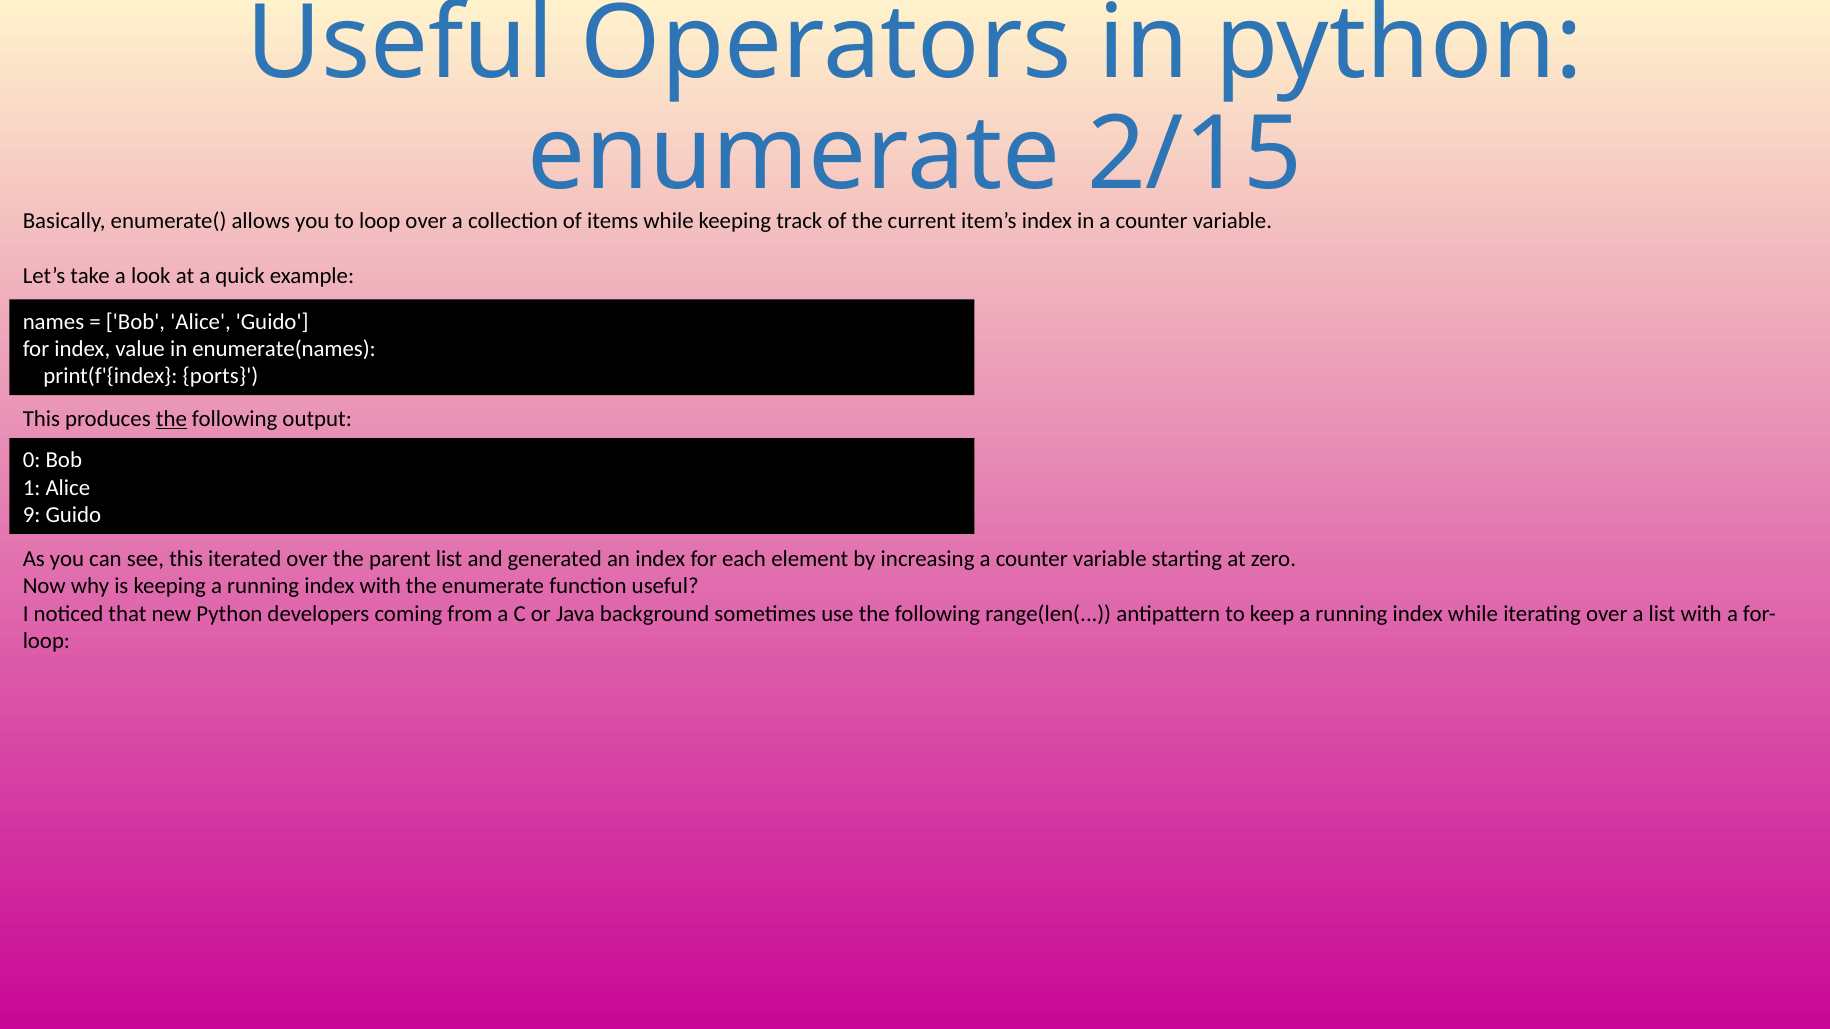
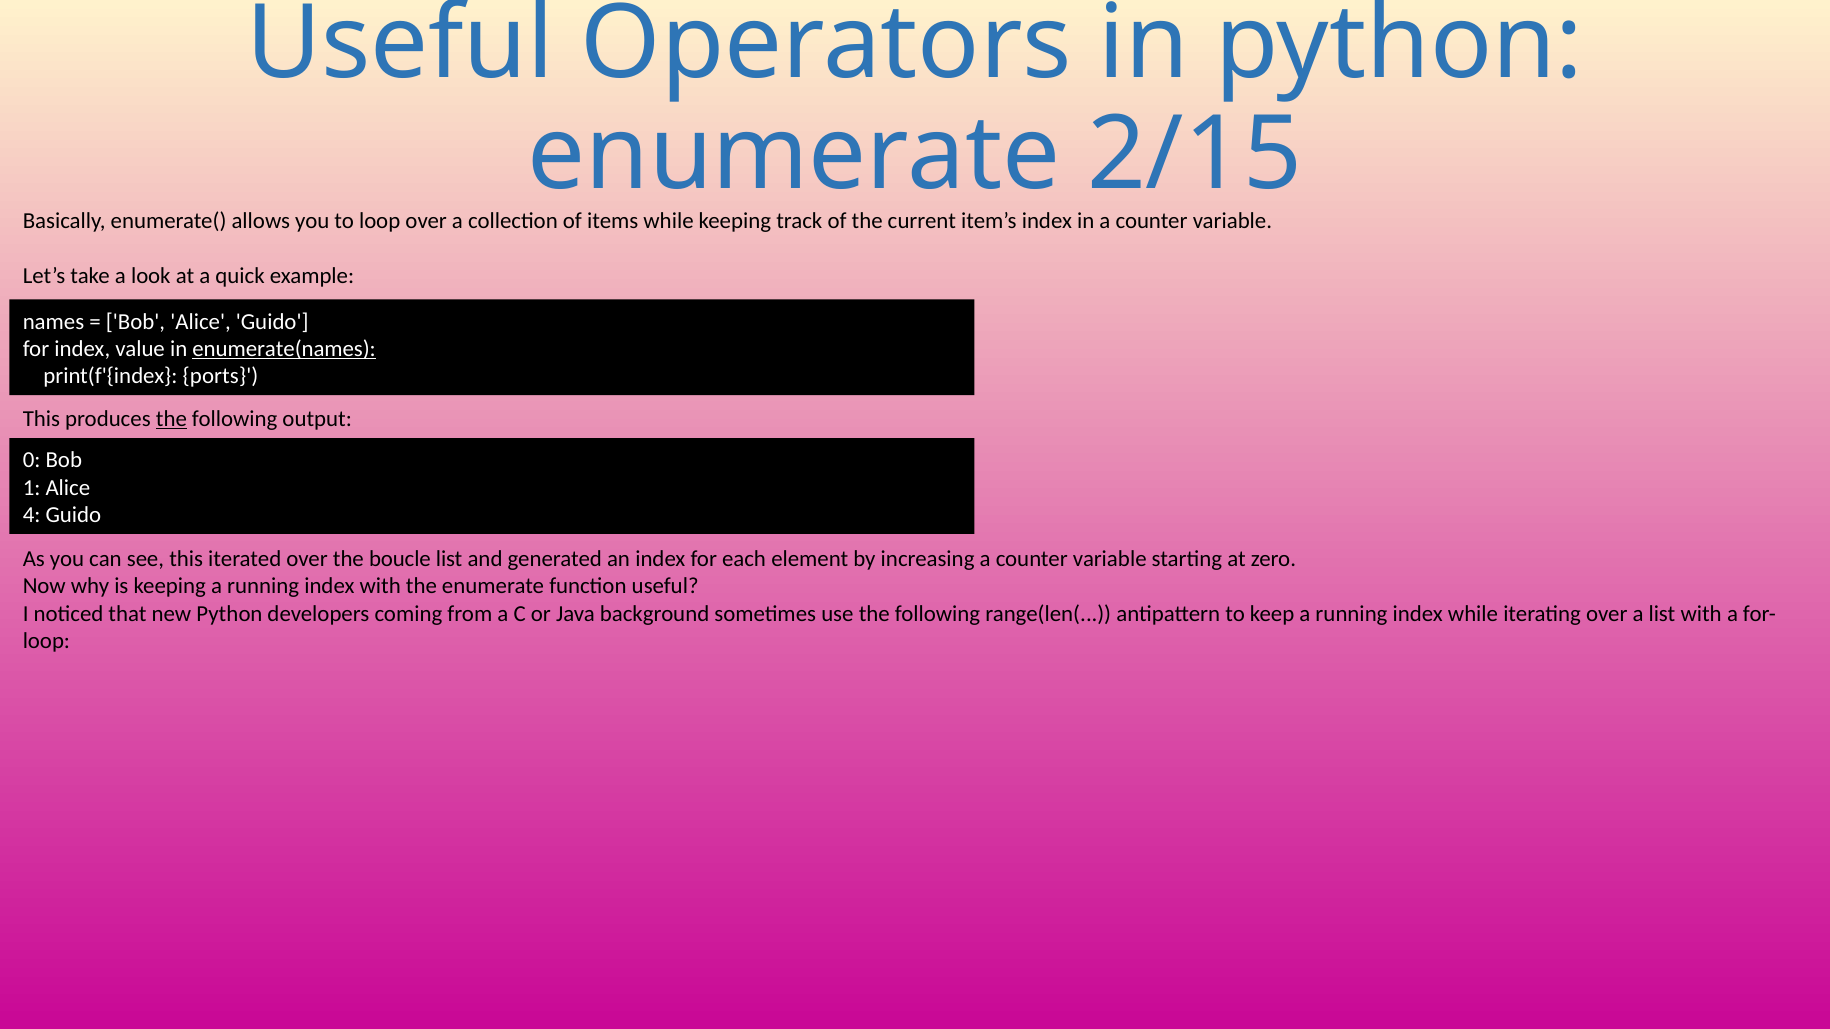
enumerate(names underline: none -> present (284, 349)
9: 9 -> 4 (32, 515)
parent: parent -> boucle (400, 559)
